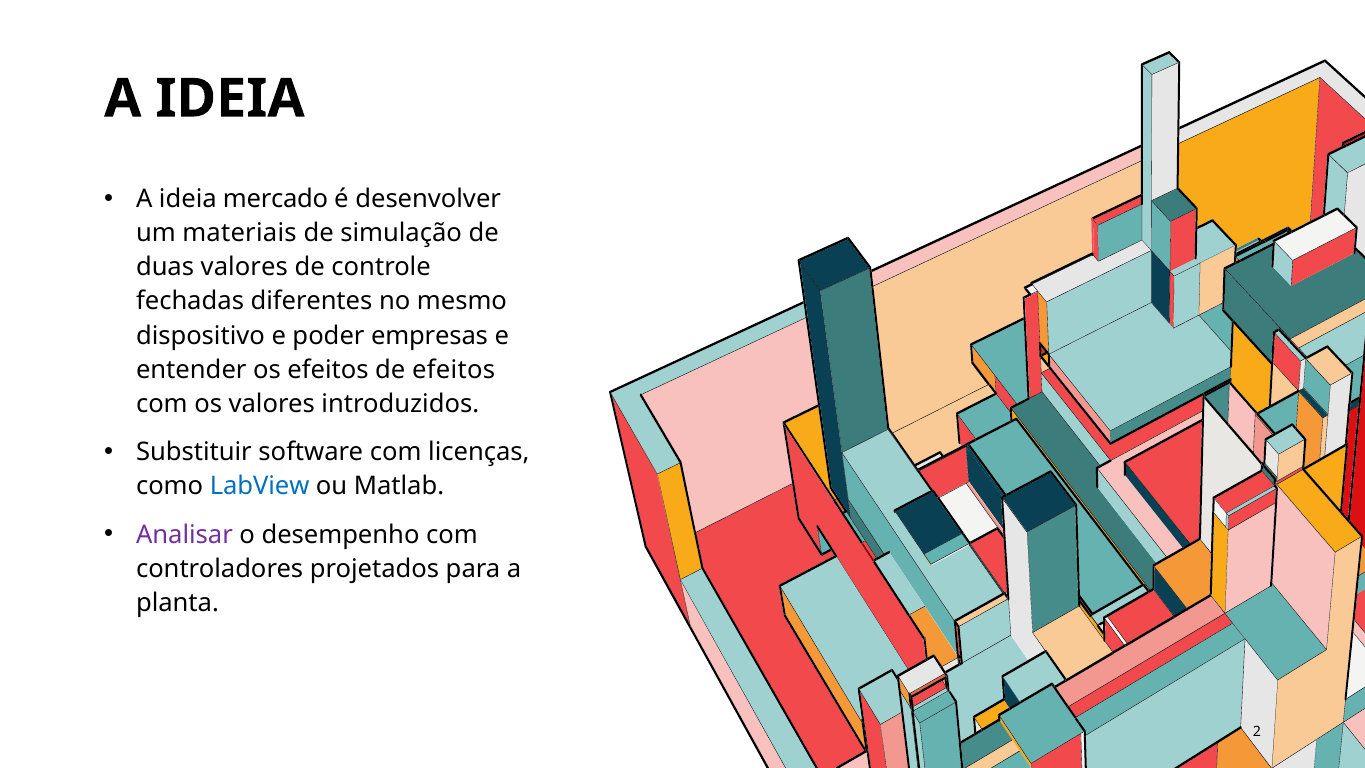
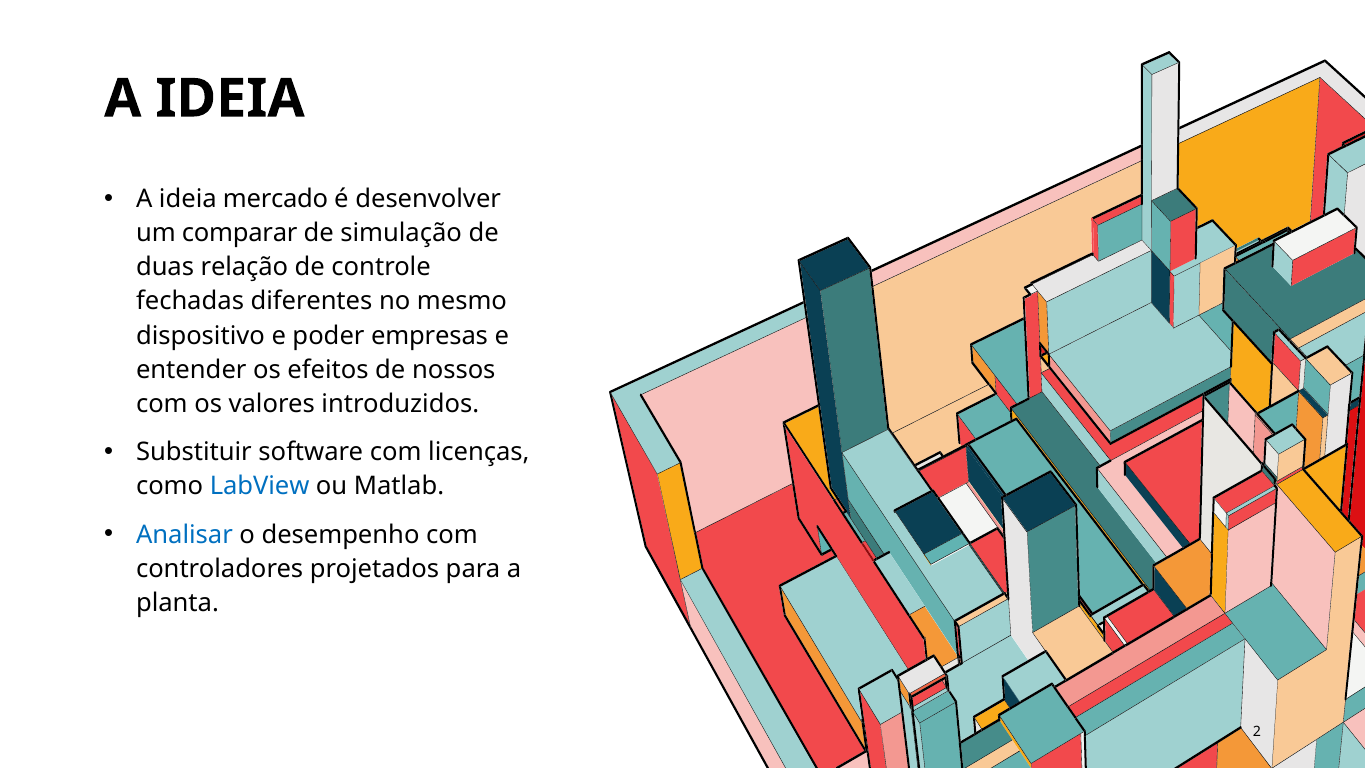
materiais: materiais -> comparar (240, 233)
duas valores: valores -> relação (244, 267)
de efeitos: efeitos -> nossos (454, 370)
Analisar colour: purple -> blue (184, 535)
